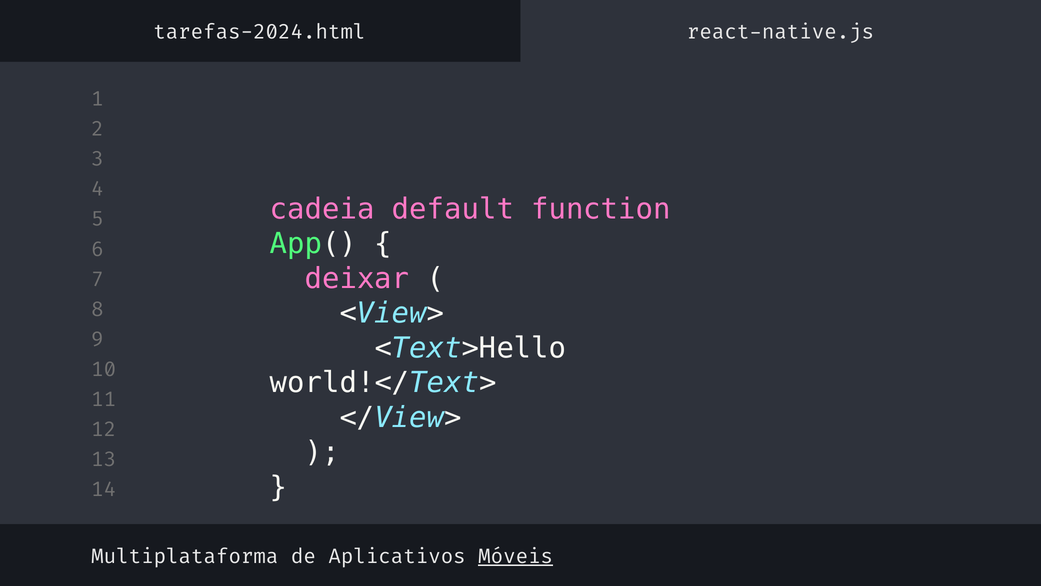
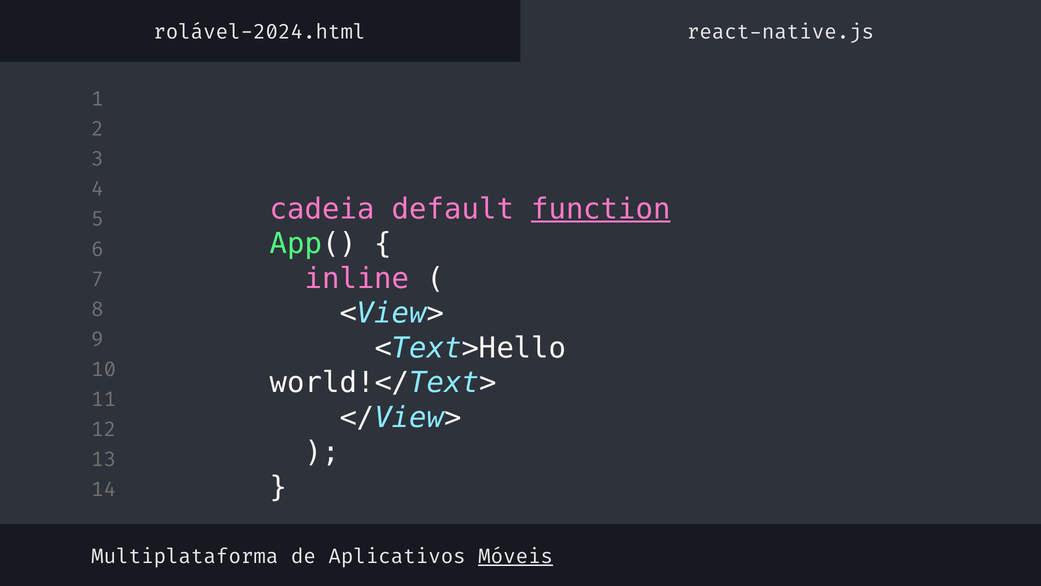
tarefas-2024.html: tarefas-2024.html -> rolável-2024.html (259, 32)
function underline: none -> present (601, 209)
deixar: deixar -> inline (357, 278)
